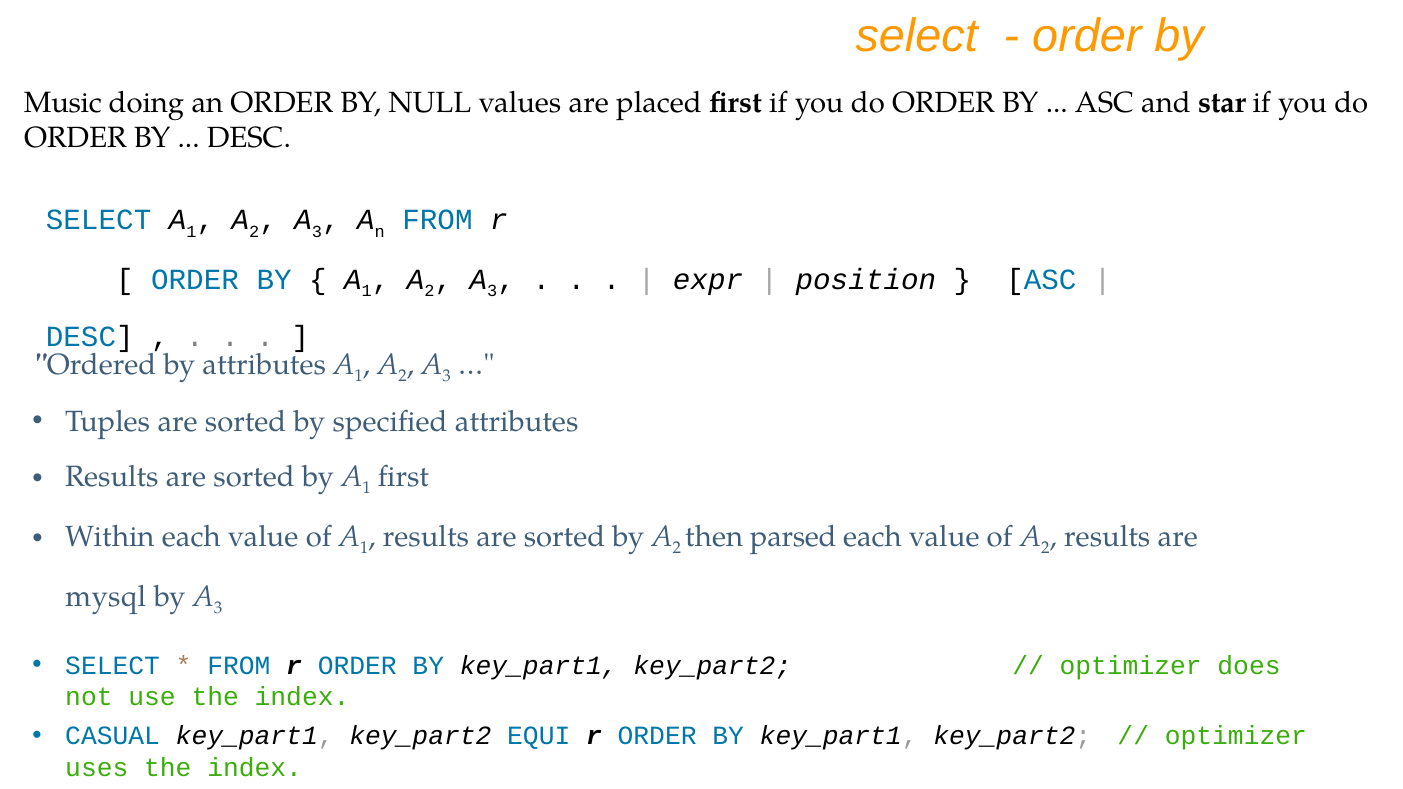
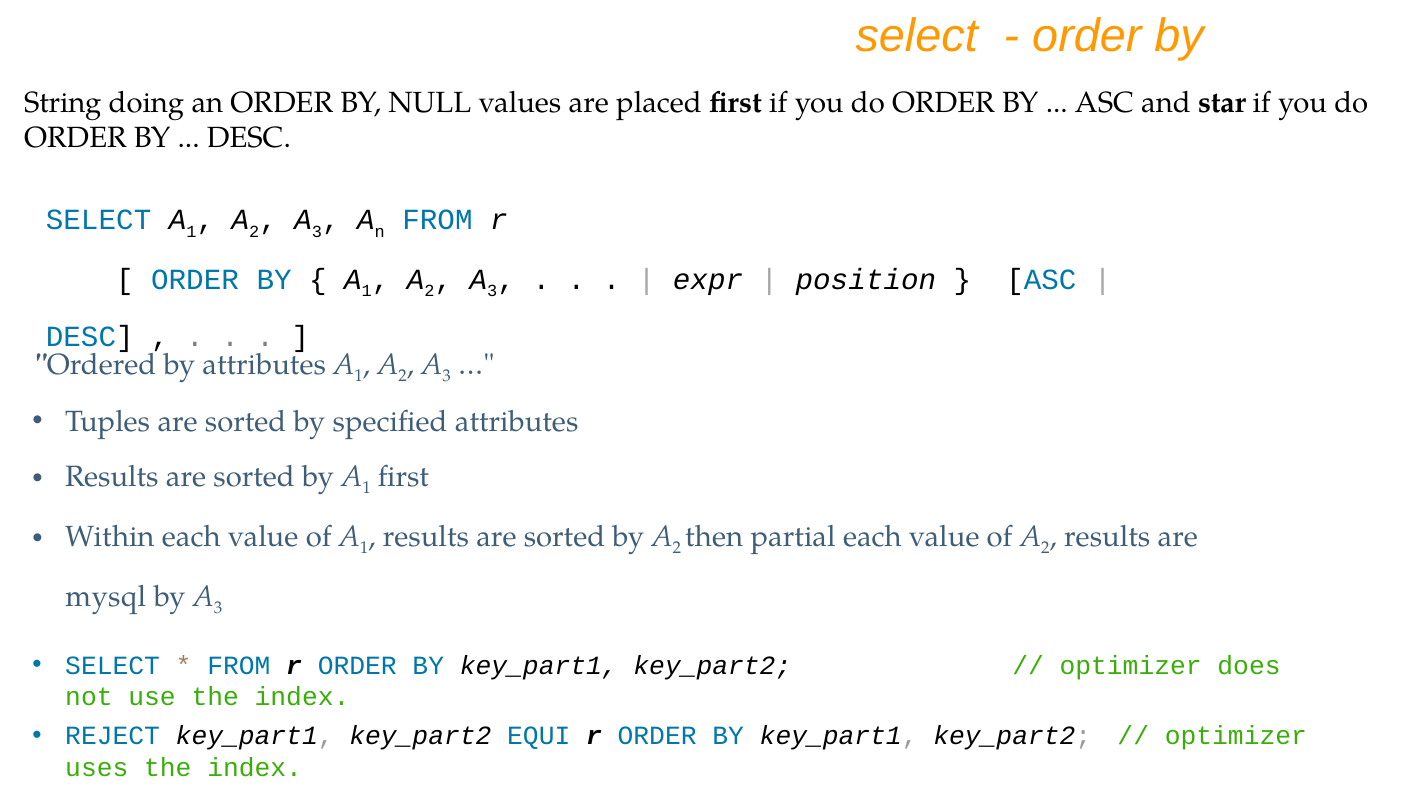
Music: Music -> String (63, 103)
parsed: parsed -> partial (793, 537)
CASUAL: CASUAL -> REJECT (113, 736)
